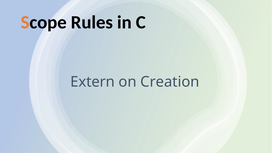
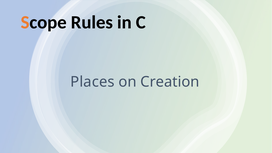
Extern: Extern -> Places (92, 82)
